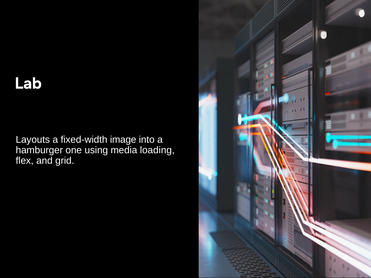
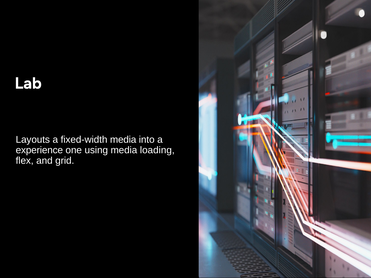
fixed-width image: image -> media (123, 140)
hamburger: hamburger -> experience (39, 150)
